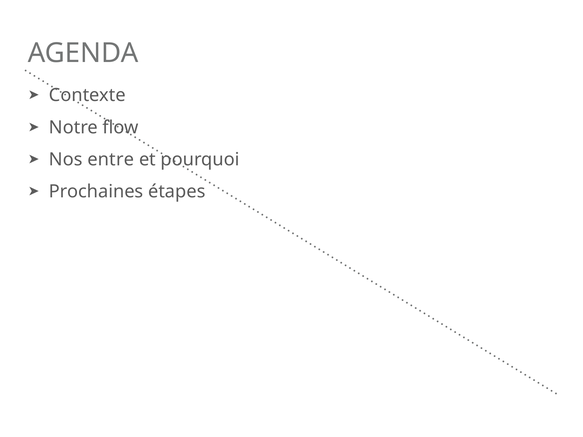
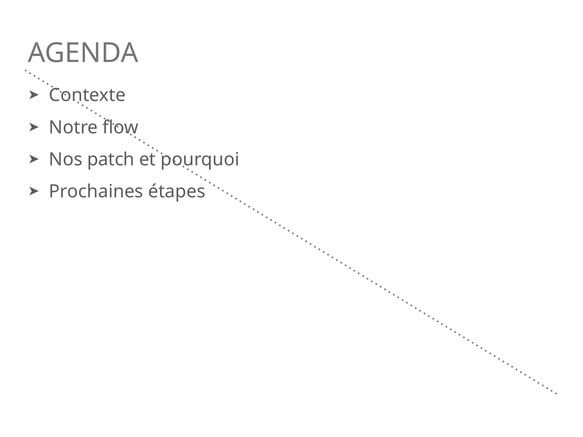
entre: entre -> patch (111, 160)
